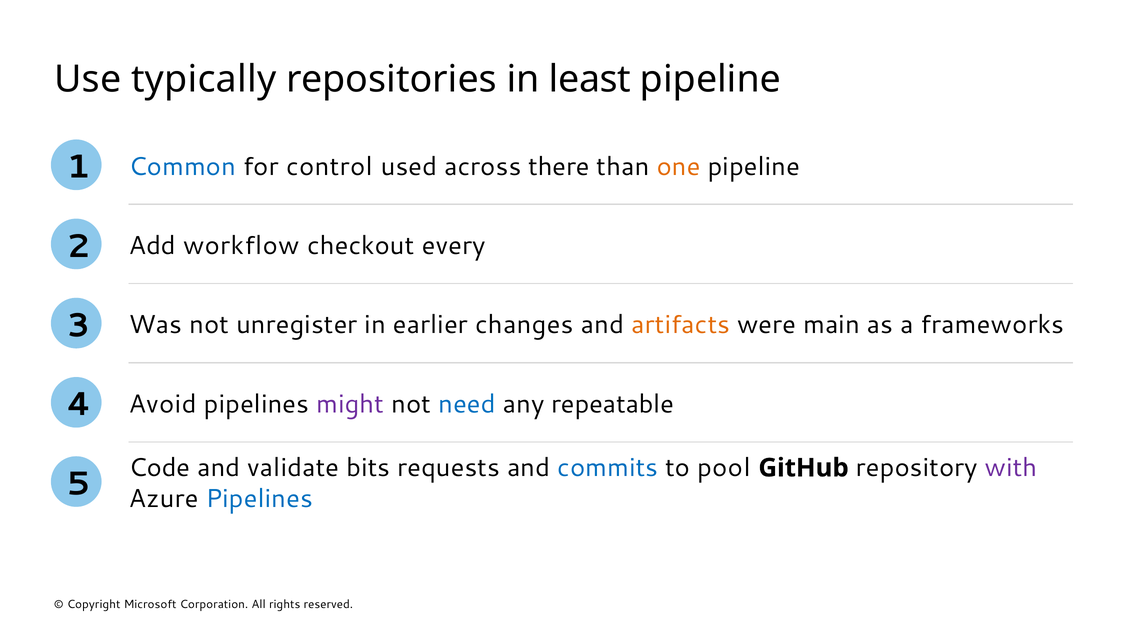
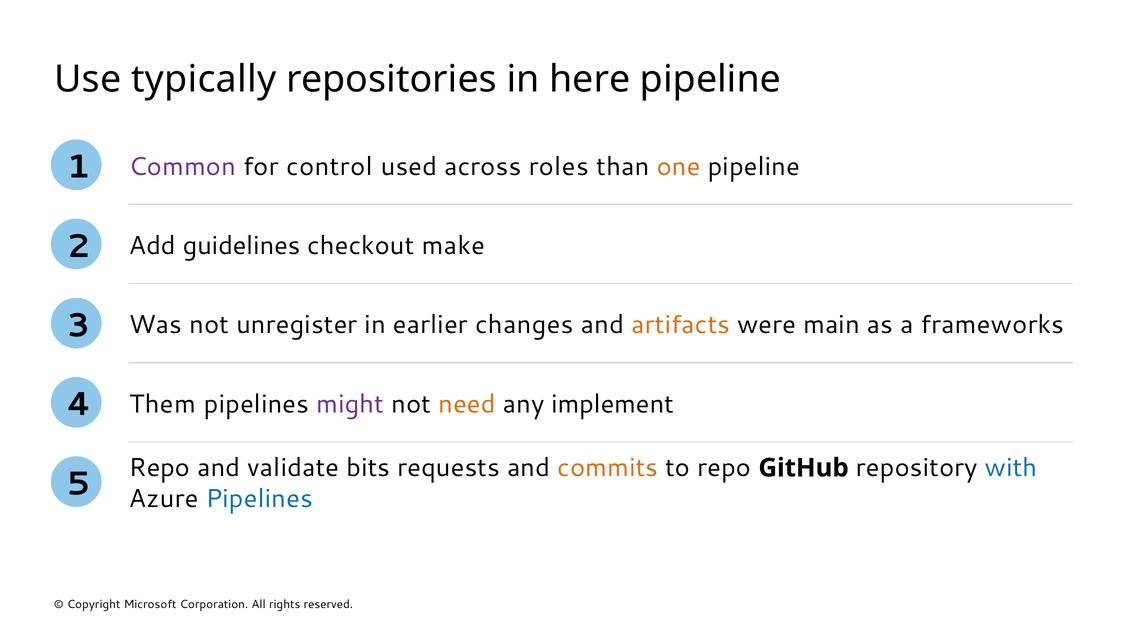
least: least -> here (590, 79)
Common colour: blue -> purple (182, 167)
there: there -> roles (559, 167)
workflow: workflow -> guidelines (242, 246)
every: every -> make (454, 246)
Avoid: Avoid -> Them (163, 404)
need colour: blue -> orange (467, 404)
repeatable: repeatable -> implement (613, 404)
Code: Code -> Repo (159, 468)
commits colour: blue -> orange (608, 468)
to pool: pool -> repo (724, 468)
with colour: purple -> blue (1011, 468)
